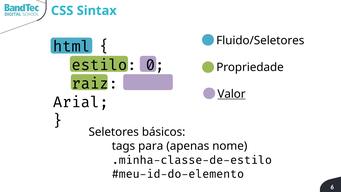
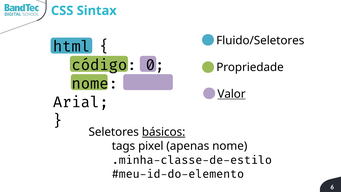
estilo: estilo -> código (104, 65)
raiz: raiz -> nome (95, 83)
básicos underline: none -> present (164, 132)
para: para -> pixel (151, 146)
